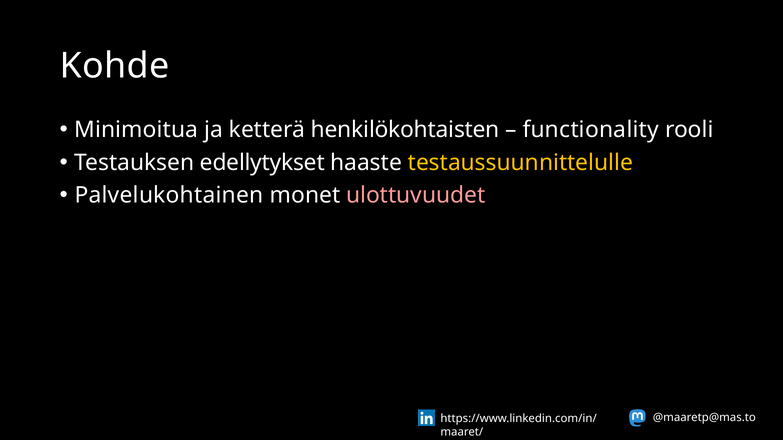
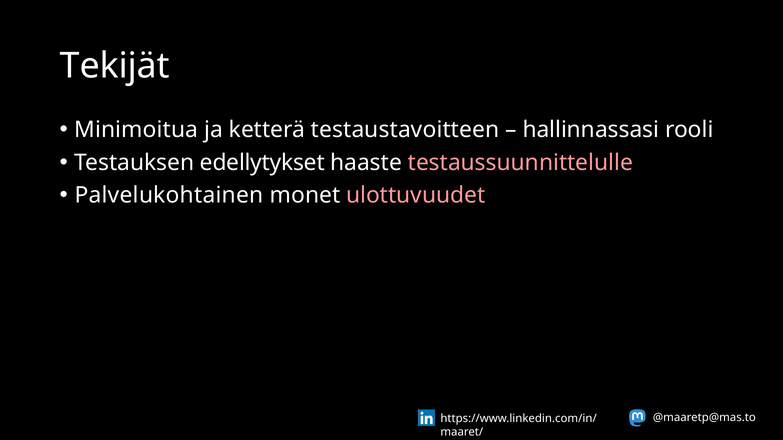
Kohde: Kohde -> Tekijät (115, 66)
henkilökohtaisten: henkilökohtaisten -> testaustavoitteen (405, 130)
functionality: functionality -> hallinnassasi (591, 130)
testaussuunnittelulle colour: yellow -> pink (520, 163)
